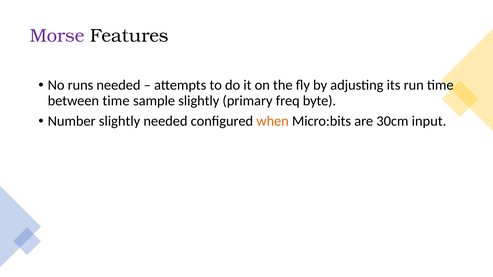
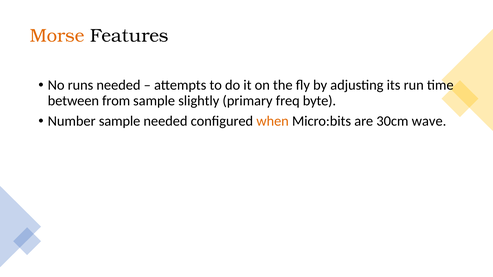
Morse colour: purple -> orange (57, 36)
between time: time -> from (116, 101)
Number slightly: slightly -> sample (120, 121)
input: input -> wave (429, 121)
